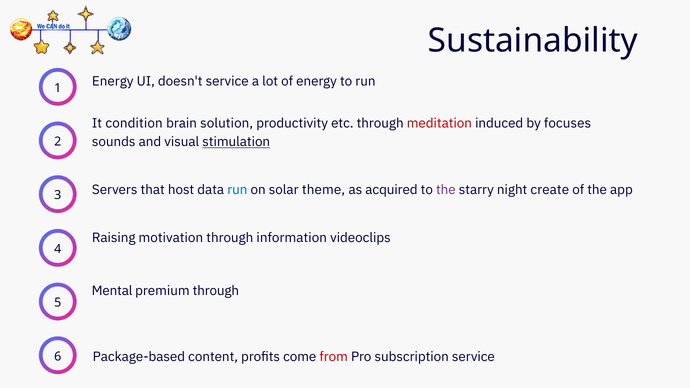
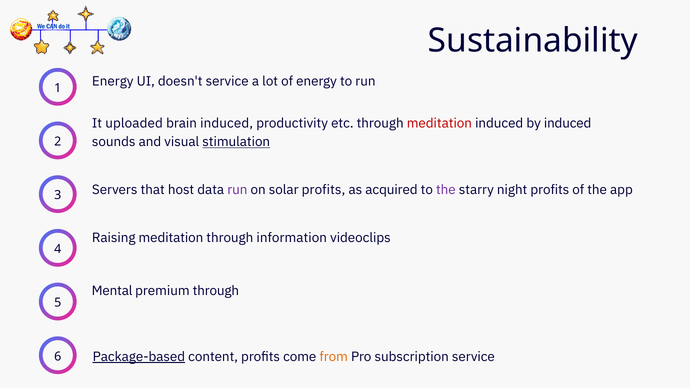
condition: condition -> uploaded (134, 123)
brain solution: solution -> induced (227, 123)
by focuses: focuses -> induced (568, 123)
run colour: blue -> purple (237, 190)
solar theme: theme -> profits (323, 190)
night create: create -> profits (550, 190)
Raising motivation: motivation -> meditation (171, 238)
Package-based underline: none -> present (139, 357)
from colour: red -> orange (334, 357)
